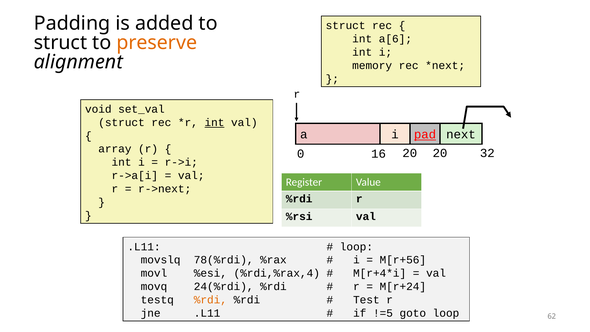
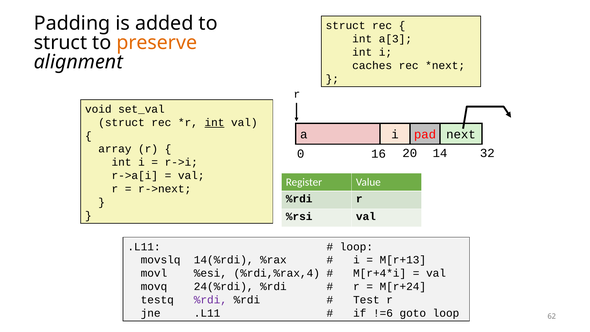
a[6: a[6 -> a[3 (395, 39)
memory: memory -> caches (372, 65)
pad underline: present -> none (425, 135)
16 20: 20 -> 14 (440, 153)
78(%rdi: 78(%rdi -> 14(%rdi (224, 260)
M[r+56: M[r+56 -> M[r+13 (403, 260)
%rdi colour: orange -> purple (210, 300)
!=5: !=5 -> !=6 (383, 313)
